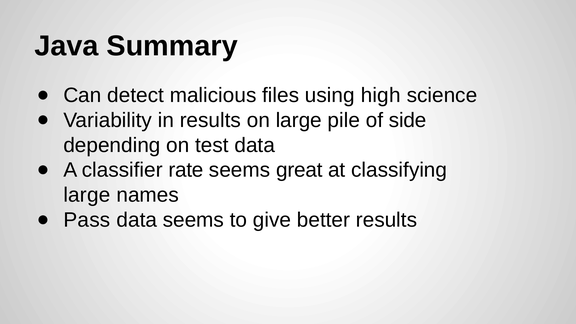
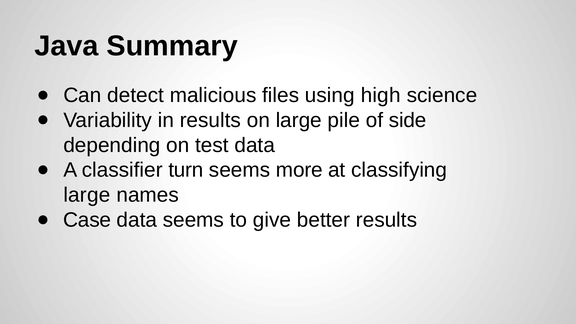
rate: rate -> turn (186, 170)
great: great -> more (299, 170)
Pass: Pass -> Case (87, 220)
